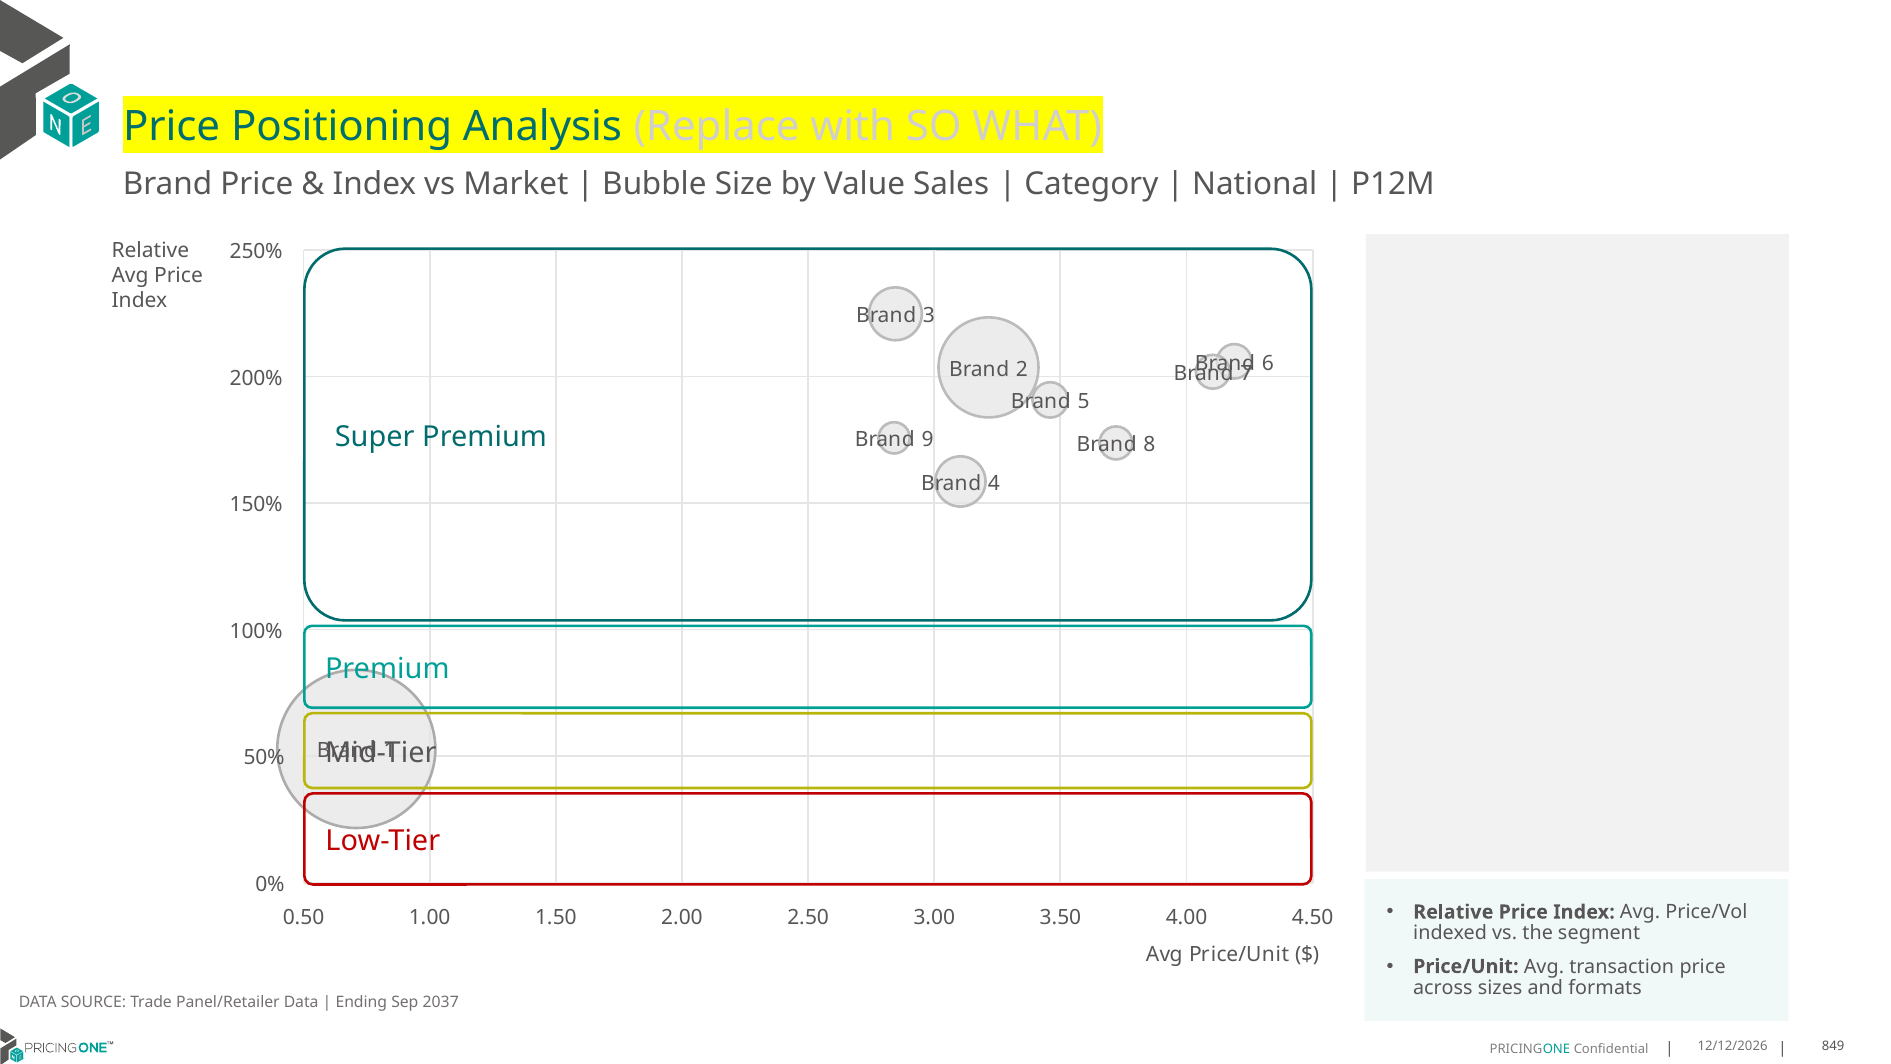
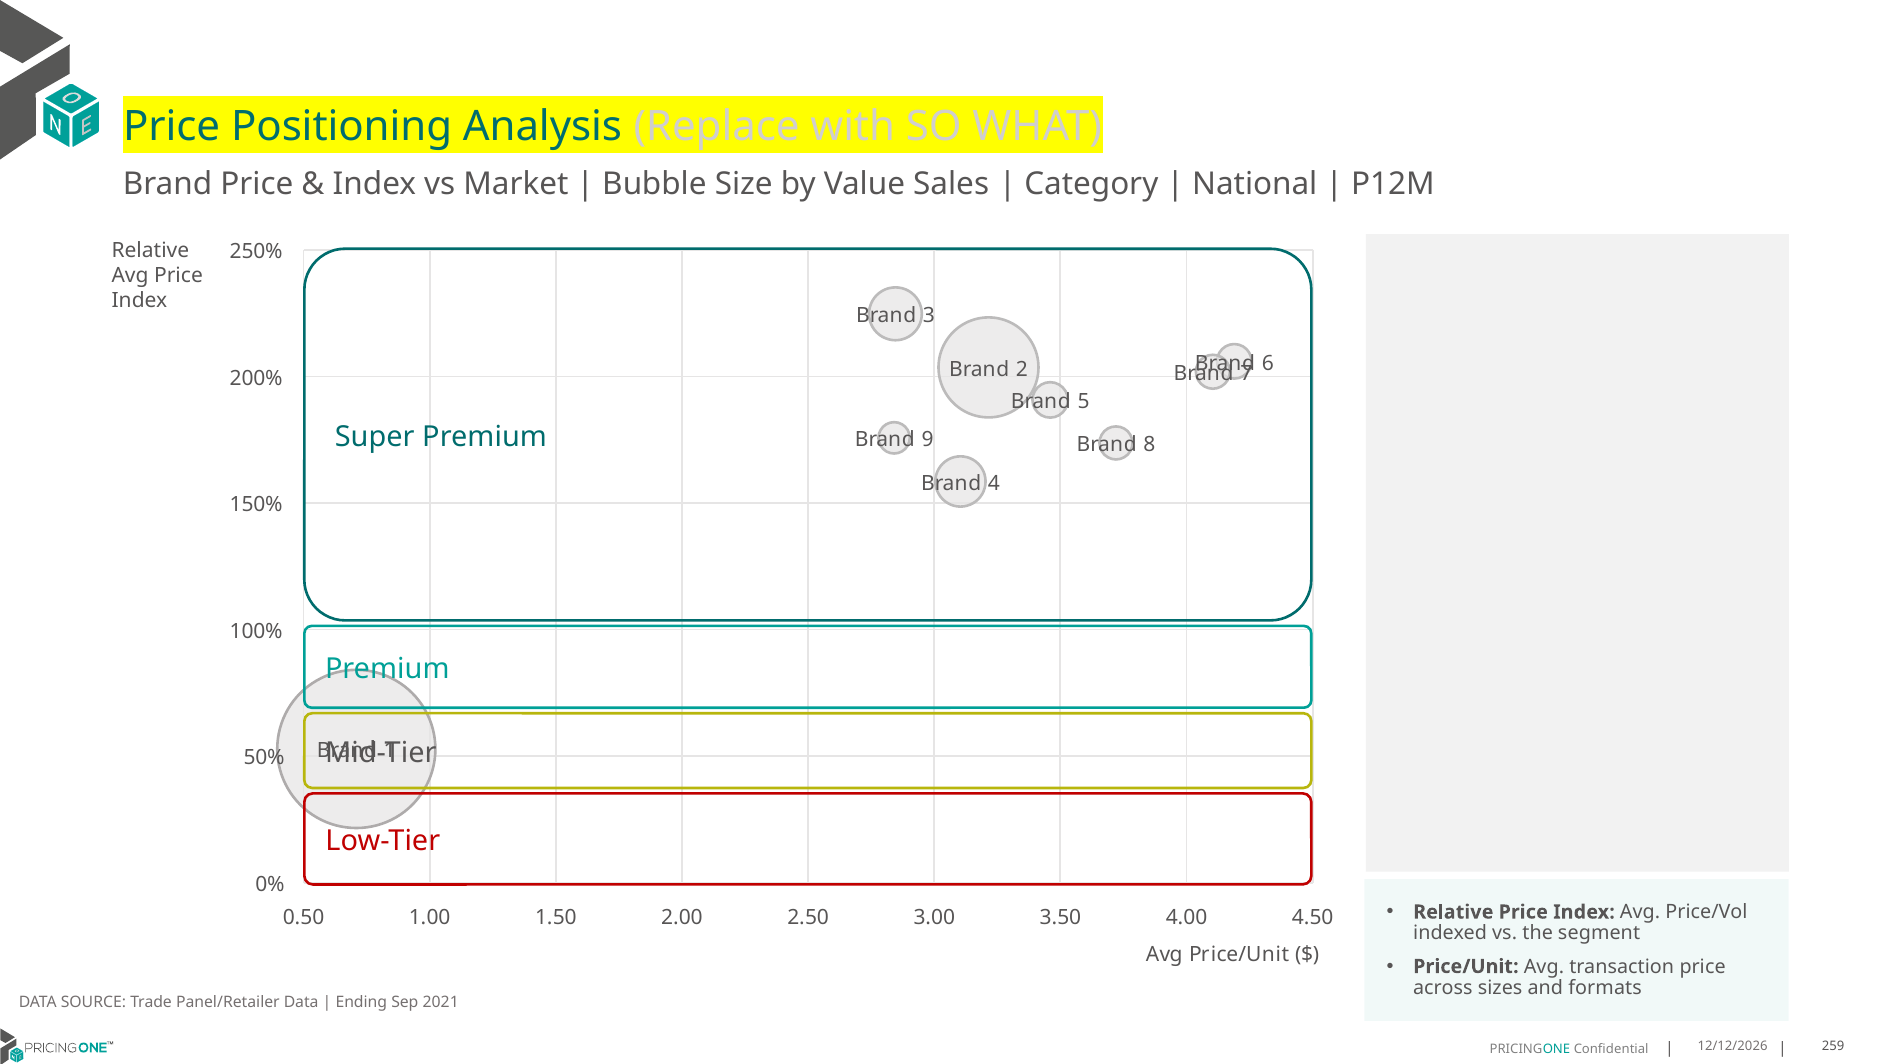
2037: 2037 -> 2021 (441, 1002)
849: 849 -> 259 (1833, 1046)
